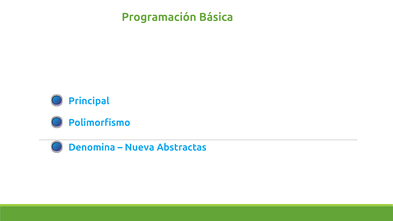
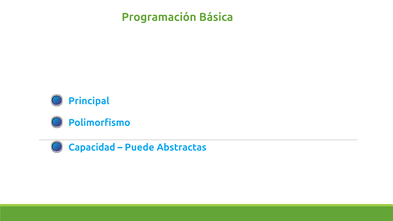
Denomina: Denomina -> Capacidad (92, 147)
Nueva: Nueva -> Puede (140, 147)
